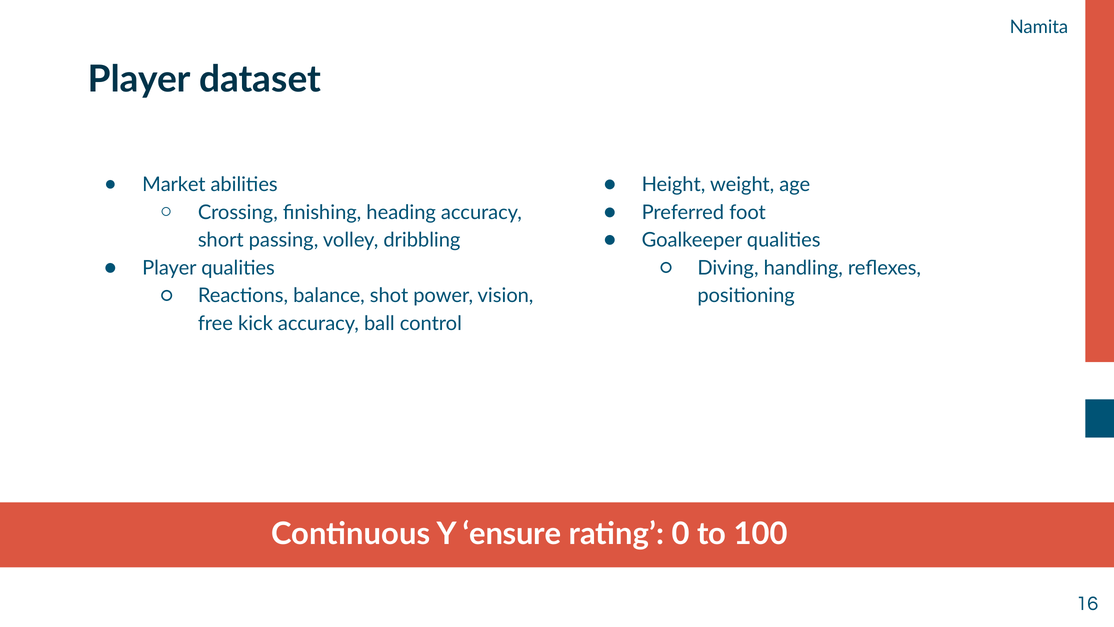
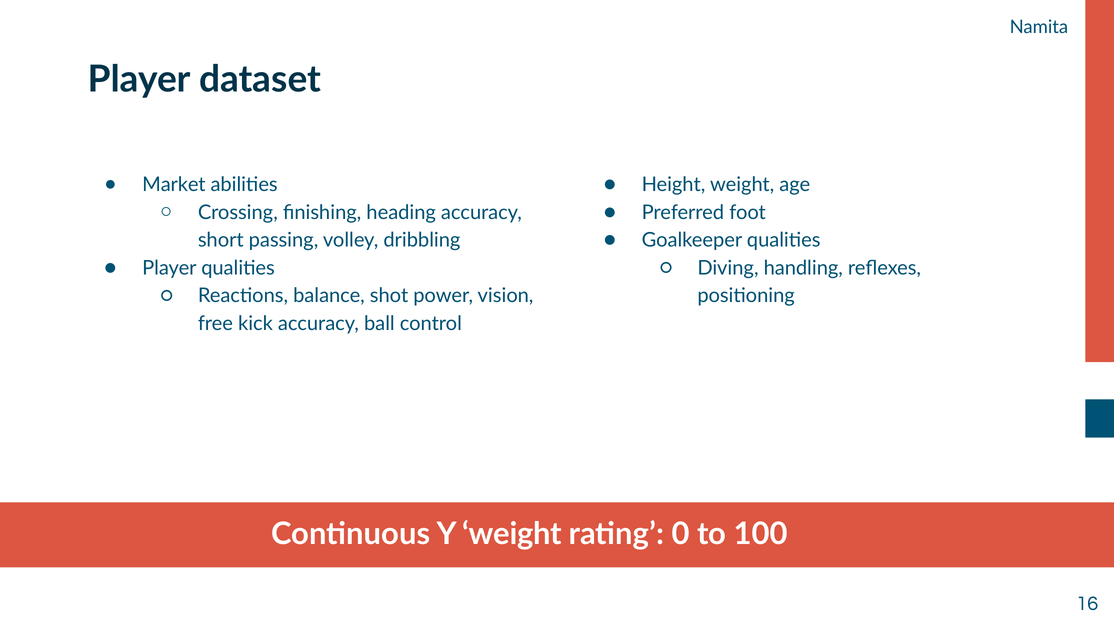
Y ensure: ensure -> weight (512, 534)
